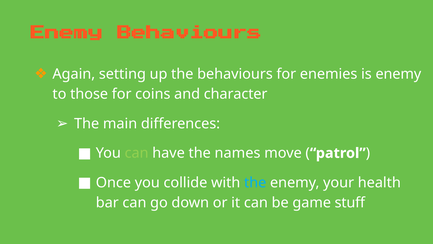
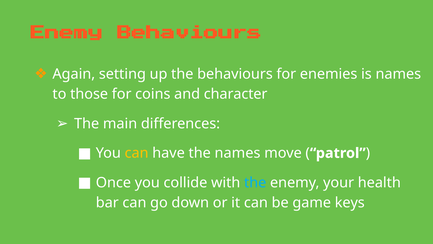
is enemy: enemy -> names (398, 74)
can colour: light green -> yellow (137, 153)
stuff: stuff -> keys (350, 202)
